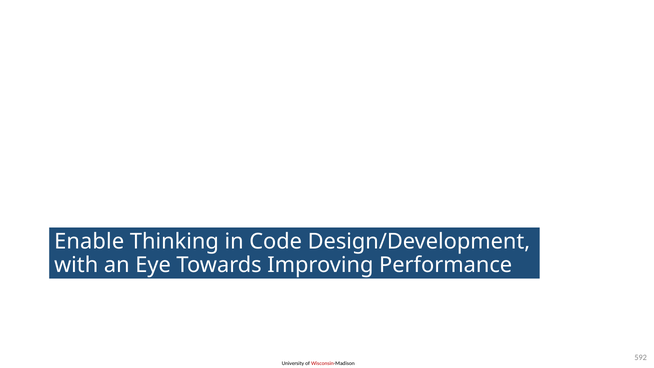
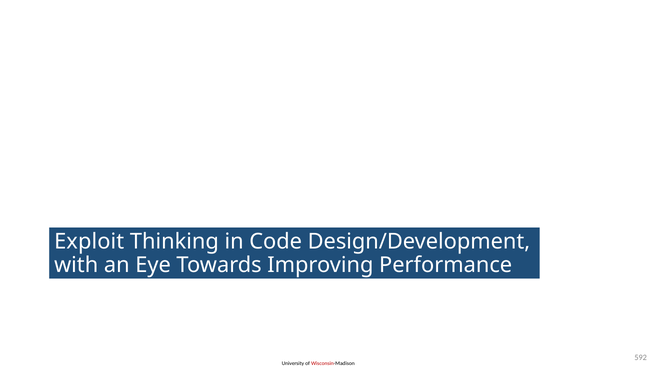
Enable: Enable -> Exploit (89, 242)
